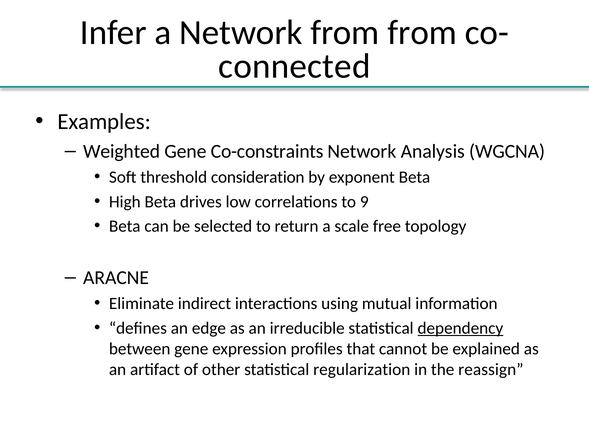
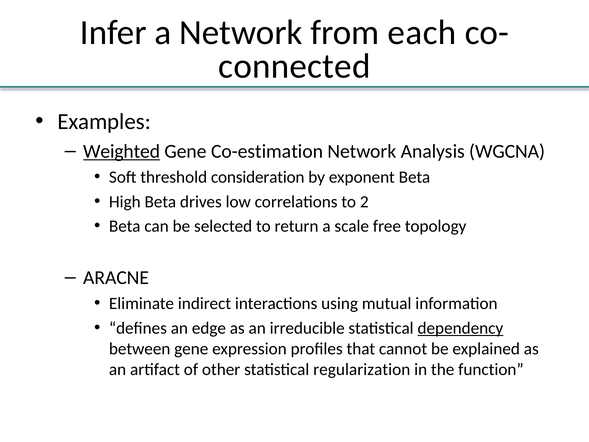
from from: from -> each (422, 32)
Weighted underline: none -> present (122, 151)
Co-constraints: Co-constraints -> Co-estimation (267, 151)
9: 9 -> 2 (364, 202)
reassign: reassign -> function (491, 369)
